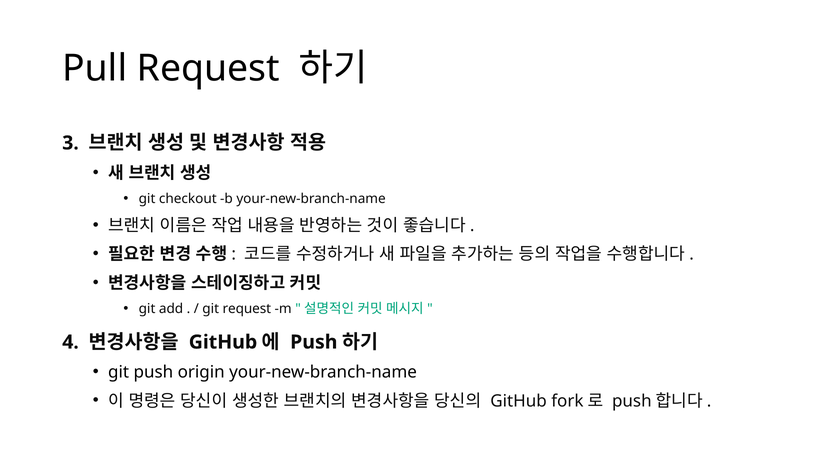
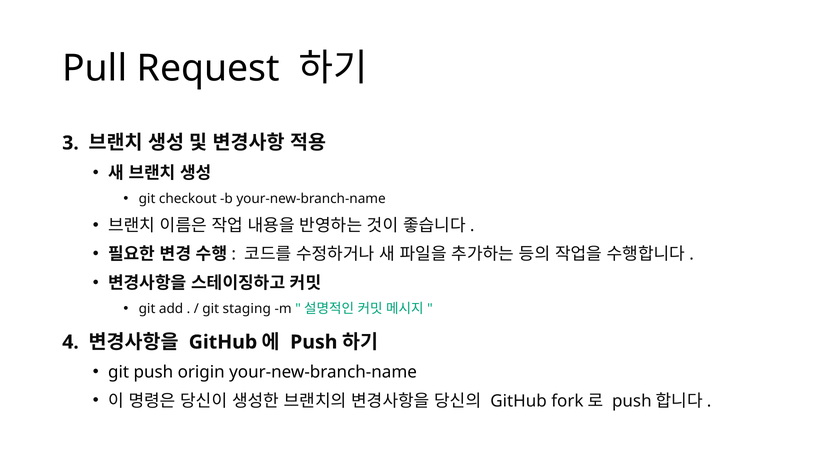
git request: request -> staging (247, 309)
